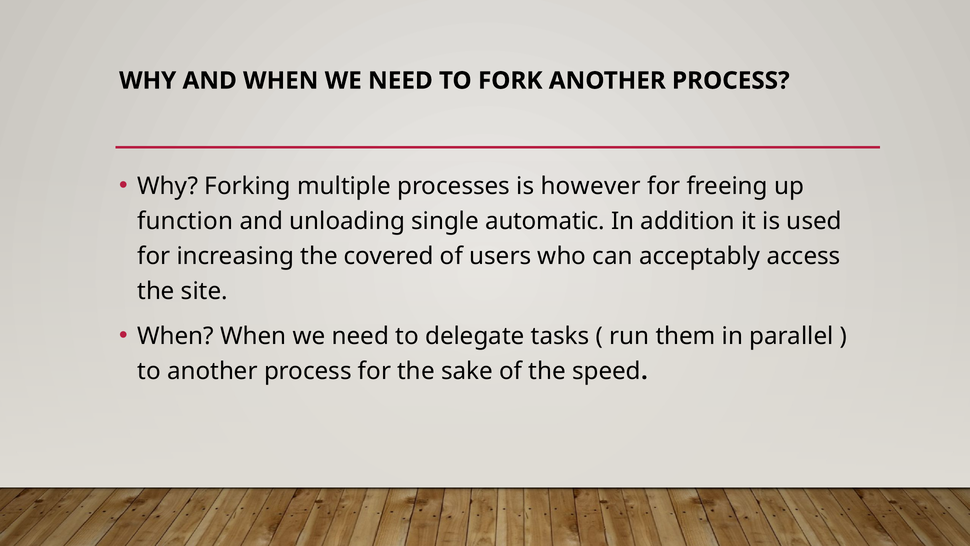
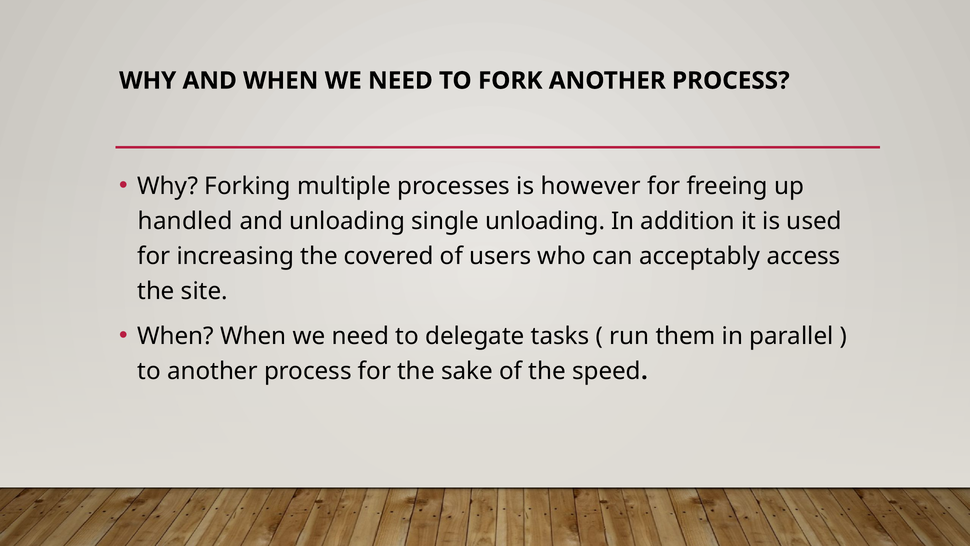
function: function -> handled (185, 221)
single automatic: automatic -> unloading (545, 221)
